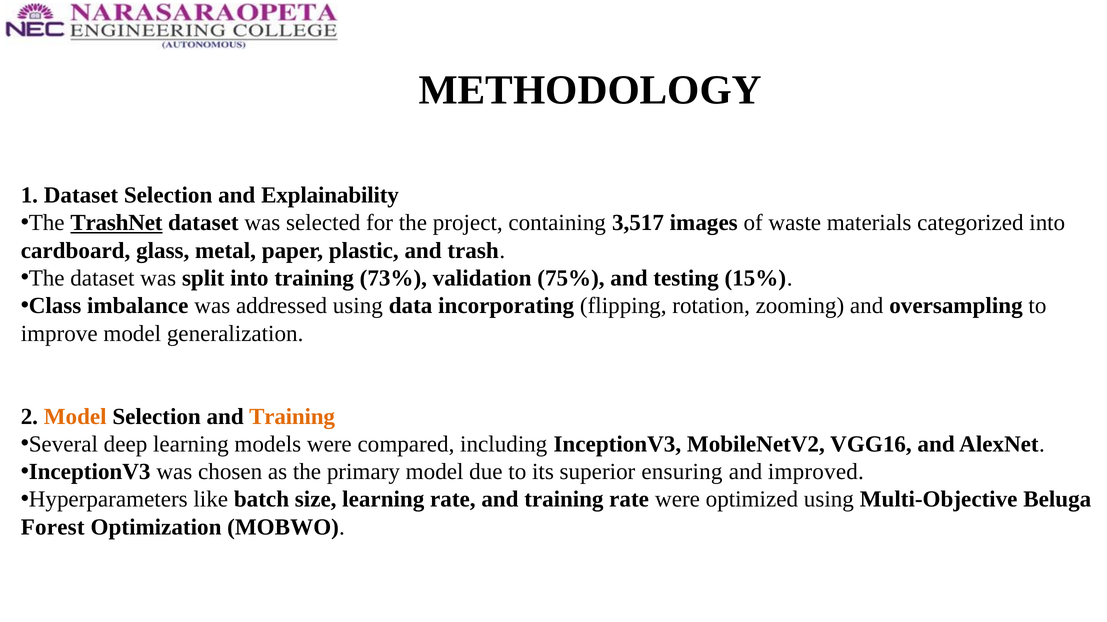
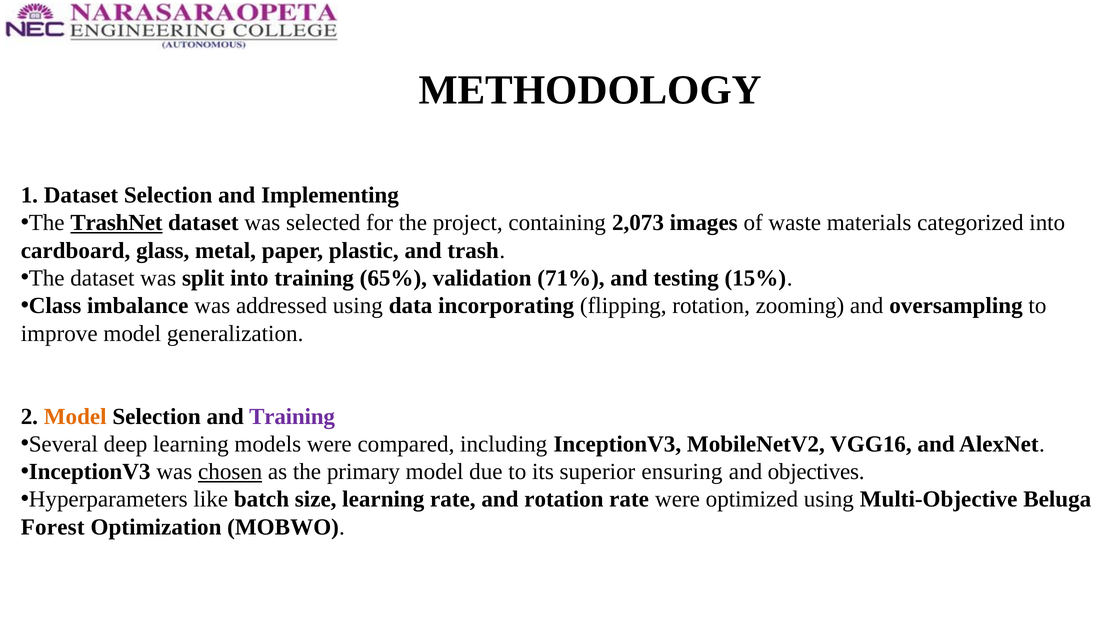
Explainability: Explainability -> Implementing (330, 195)
3,517: 3,517 -> 2,073 (638, 223)
73%: 73% -> 65% (393, 278)
75%: 75% -> 71% (571, 278)
Training colour: orange -> purple (292, 417)
chosen underline: none -> present (230, 472)
improved: improved -> objectives (816, 472)
rate and training: training -> rotation (564, 500)
